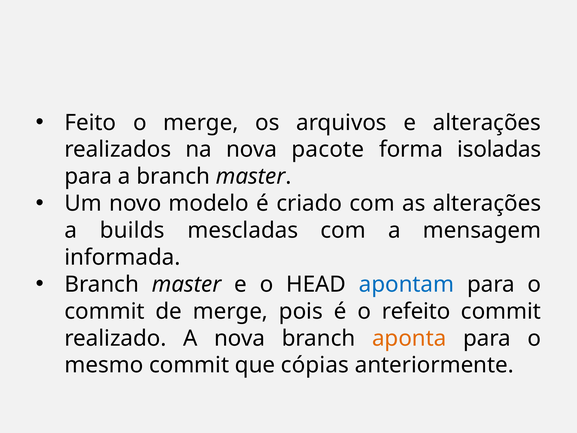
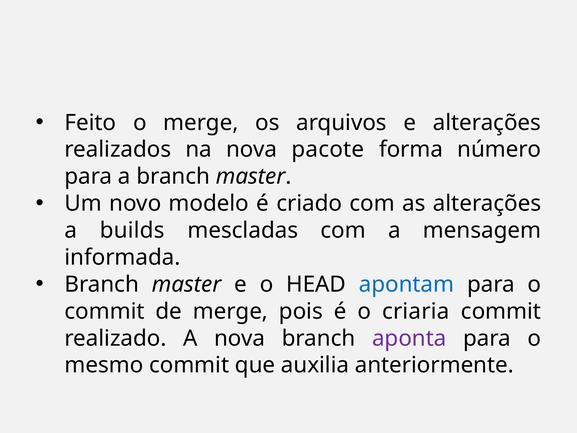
isoladas: isoladas -> número (499, 149)
refeito: refeito -> criaria (416, 311)
aponta colour: orange -> purple (409, 338)
cópias: cópias -> auxilia (315, 365)
